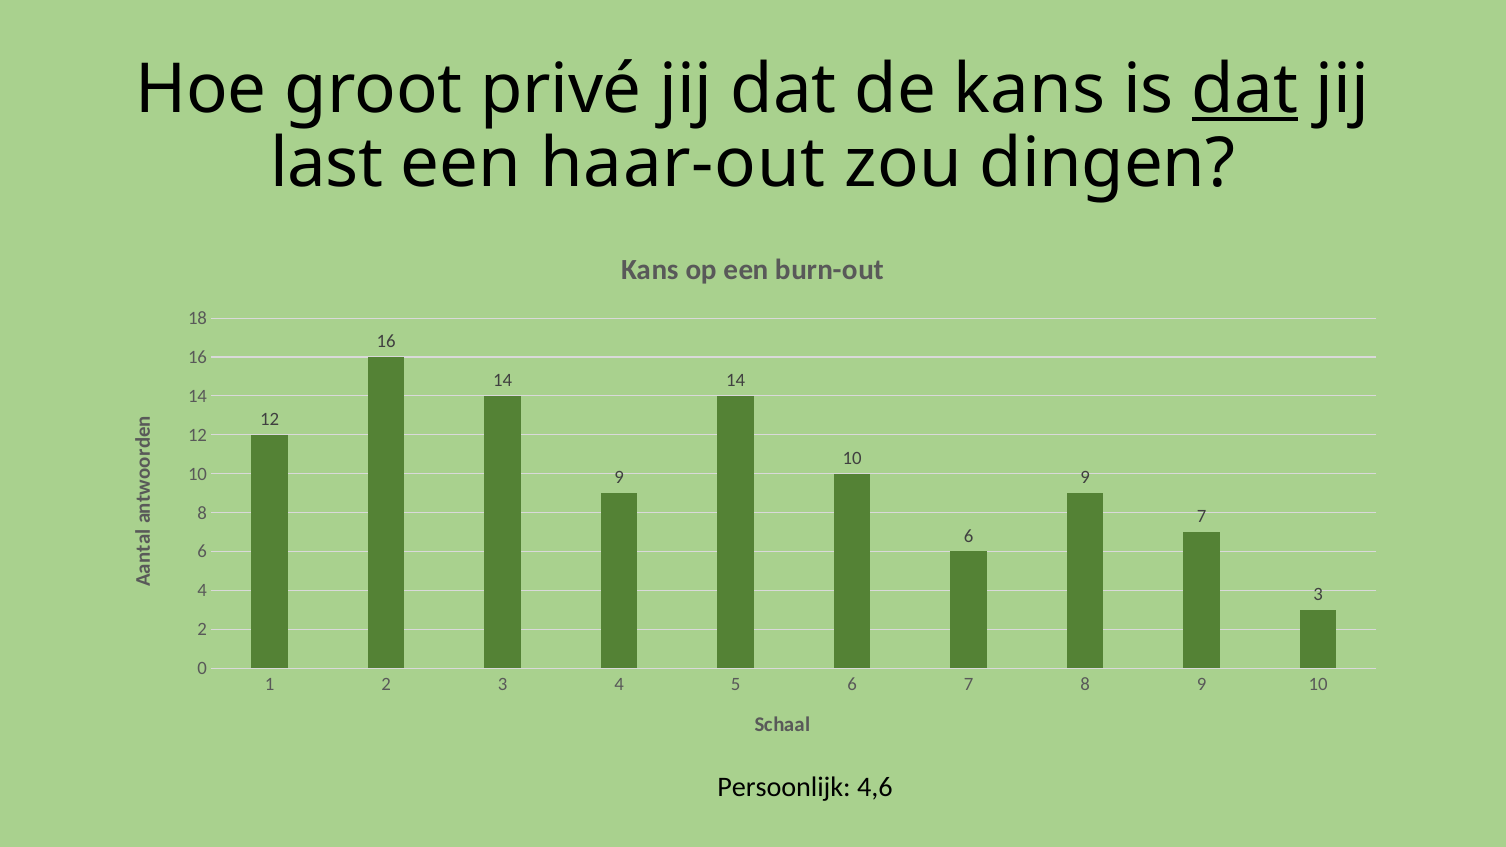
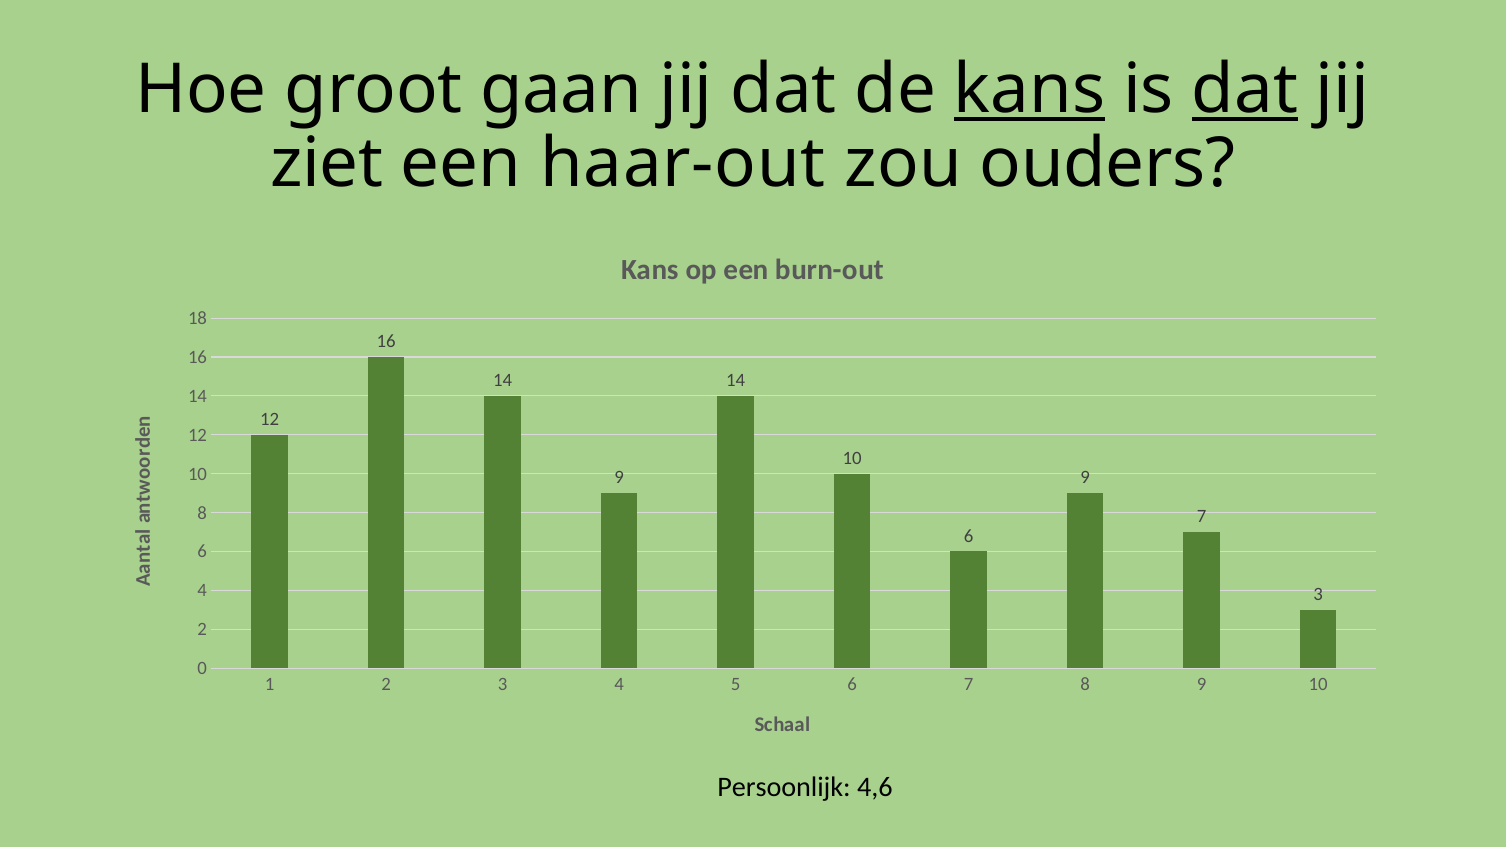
privé: privé -> gaan (561, 89)
kans underline: none -> present (1030, 89)
last: last -> ziet (327, 164)
dingen: dingen -> ouders (1107, 164)
